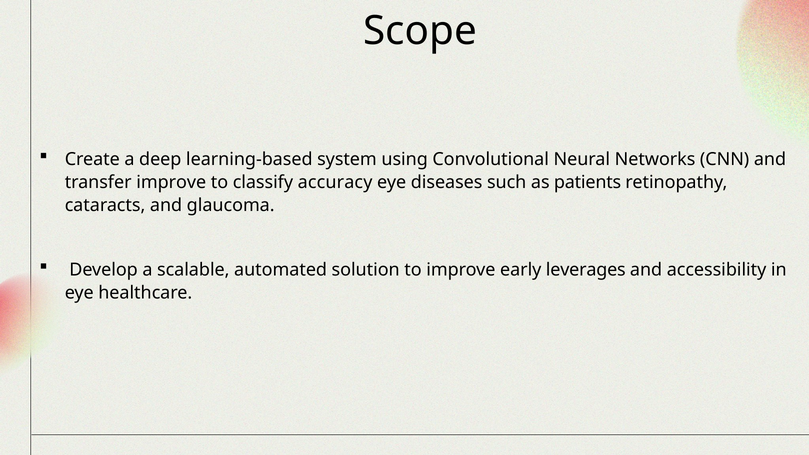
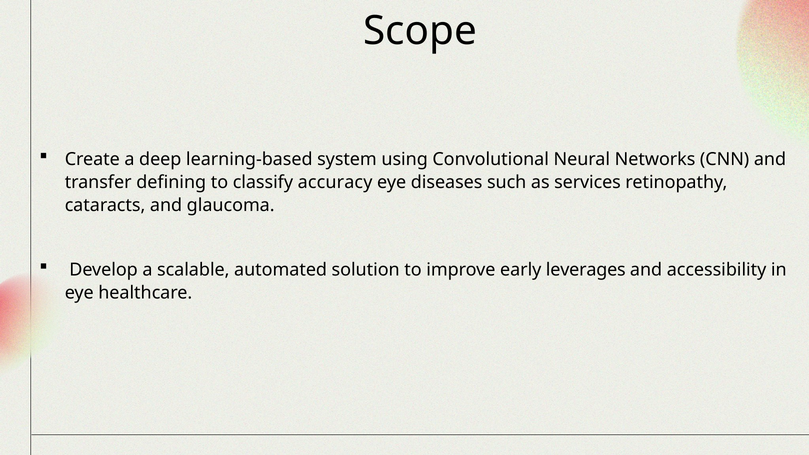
transfer improve: improve -> defining (171, 182)
patients: patients -> services (588, 182)
